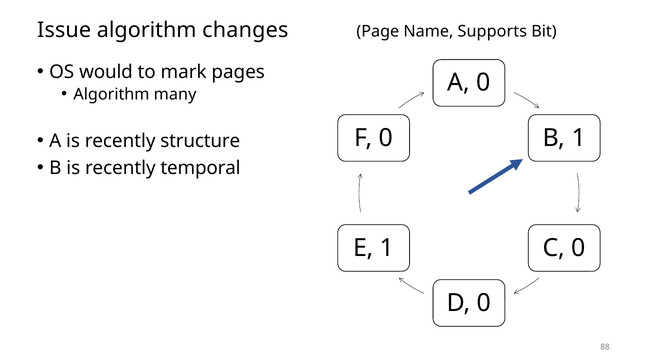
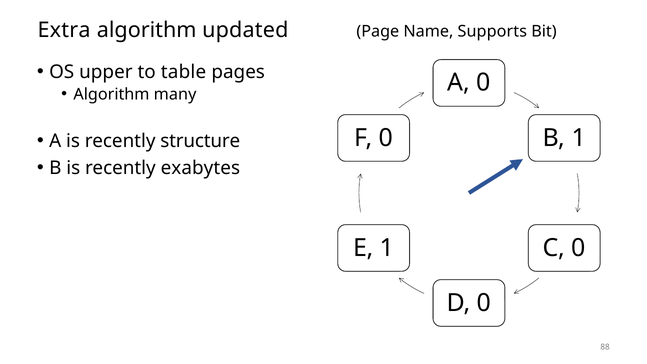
Issue: Issue -> Extra (64, 30)
changes: changes -> updated (245, 30)
would: would -> upper (106, 72)
mark: mark -> table (184, 72)
temporal: temporal -> exabytes (200, 168)
